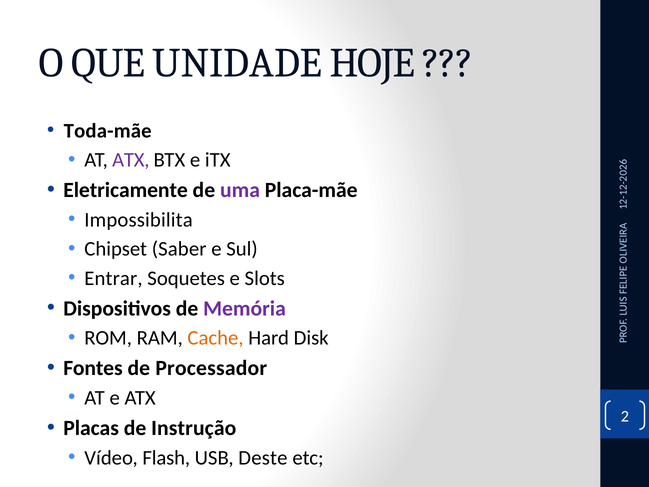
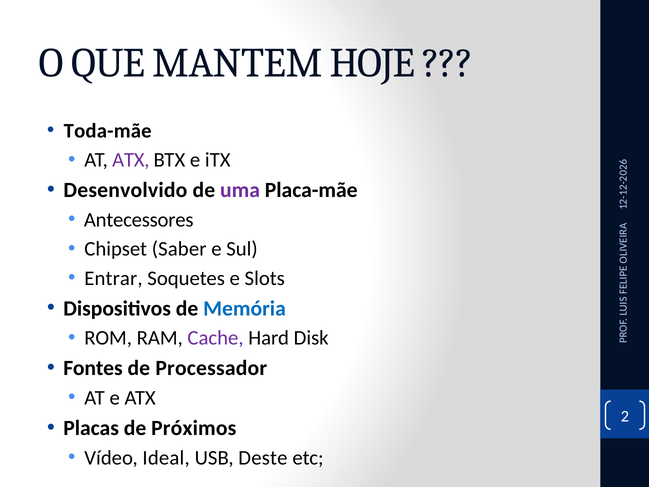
UNIDADE: UNIDADE -> MANTEM (237, 63)
Eletricamente: Eletricamente -> Desenvolvido (125, 190)
Impossibilita: Impossibilita -> Antecessores (139, 220)
Memória colour: purple -> blue (244, 308)
Cache colour: orange -> purple (216, 338)
Instrução: Instrução -> Próximos (194, 428)
Flash: Flash -> Ideal (166, 458)
